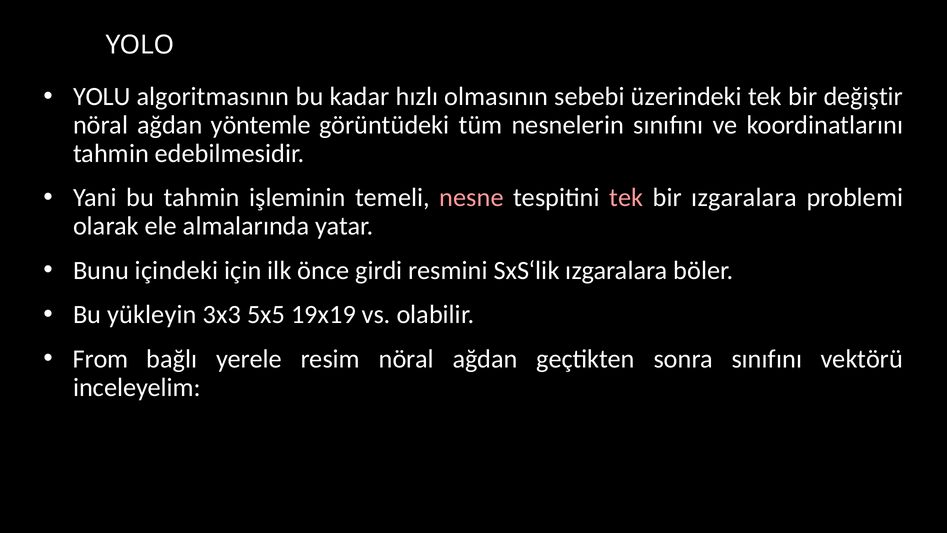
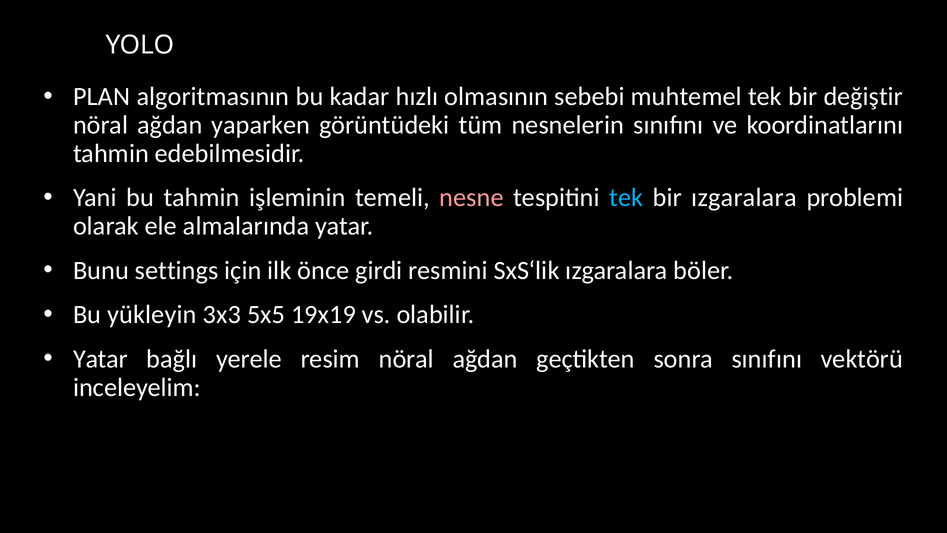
YOLU: YOLU -> PLAN (102, 96)
üzerindeki: üzerindeki -> muhtemel (686, 96)
yöntemle: yöntemle -> yaparken (261, 125)
tek colour: pink -> light blue (626, 198)
içindeki: içindeki -> settings (177, 270)
From: From -> Yatar (100, 359)
